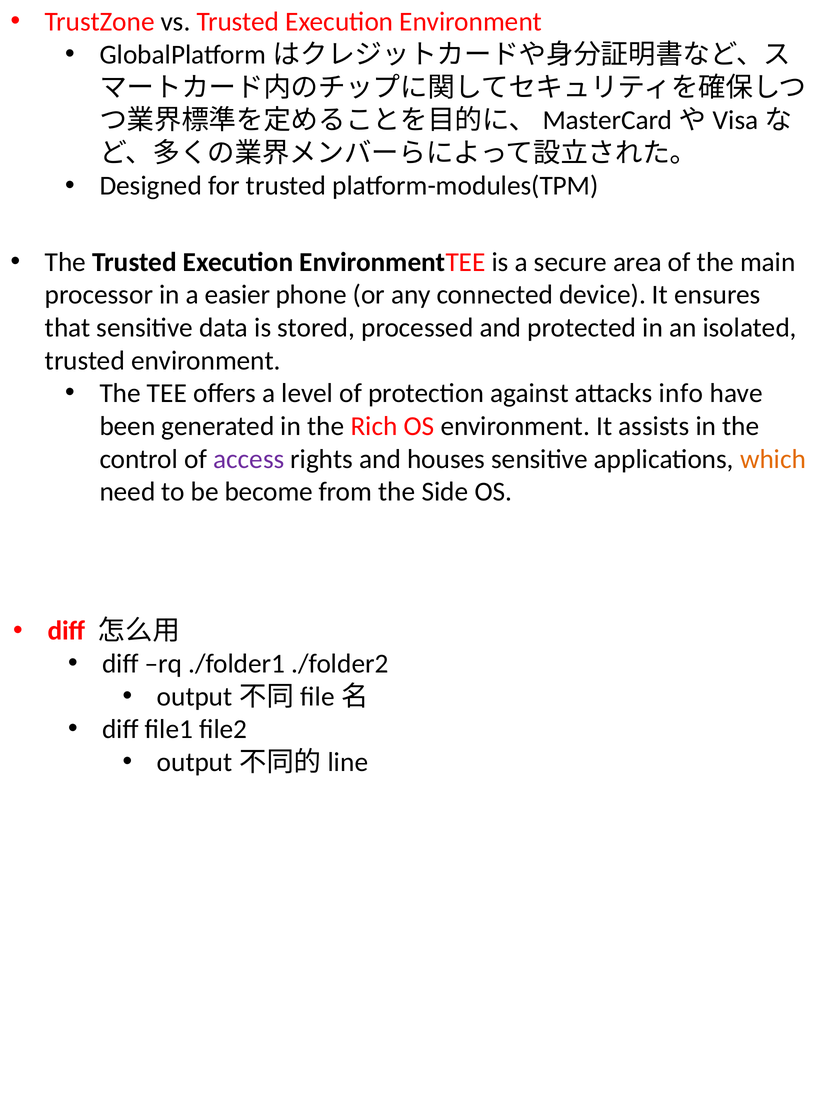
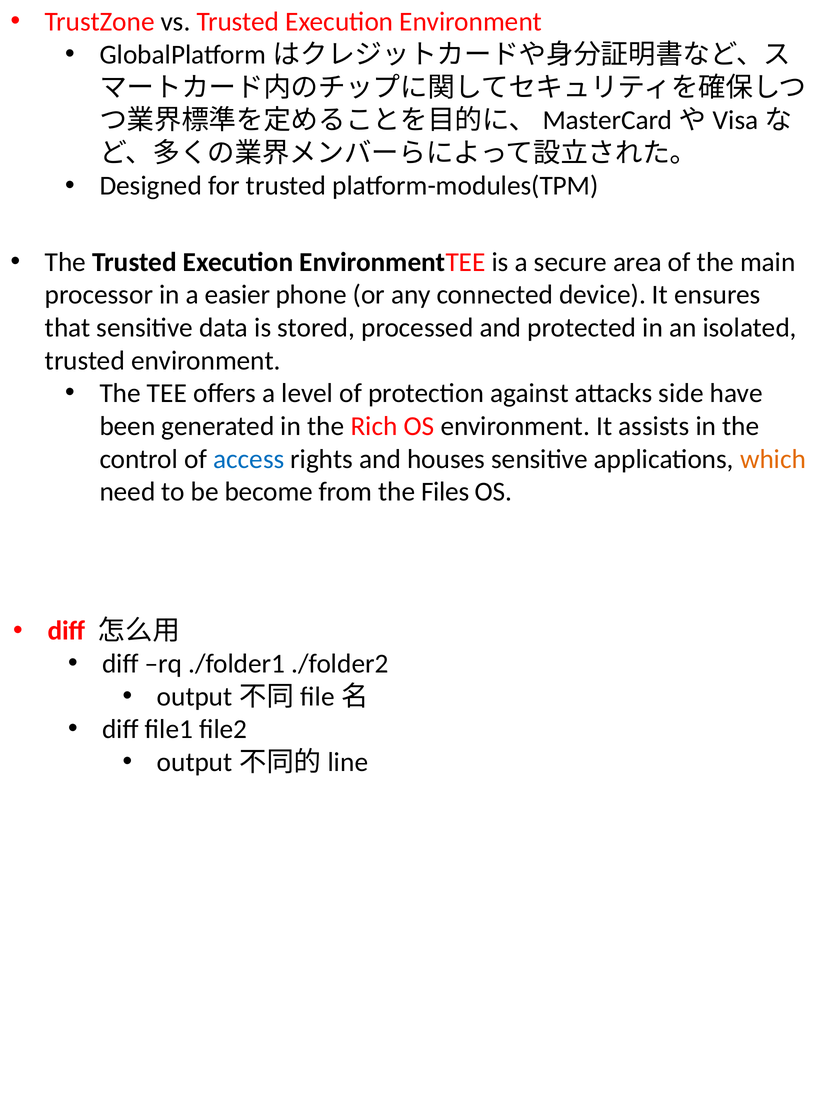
info: info -> side (681, 393)
access colour: purple -> blue (249, 459)
Side: Side -> Files (445, 492)
